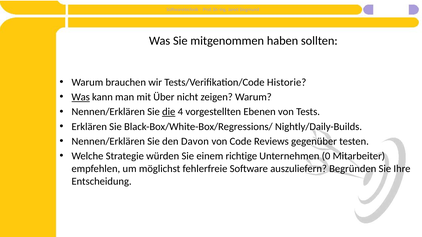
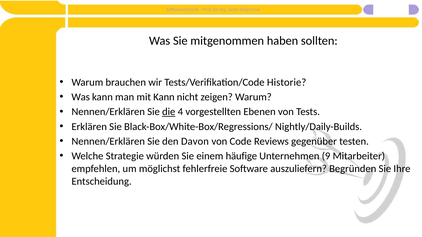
Was underline: present -> none (81, 97)
mit Über: Über -> Kann (164, 97)
richtige: richtige -> häufige (241, 156)
0: 0 -> 9 (326, 156)
